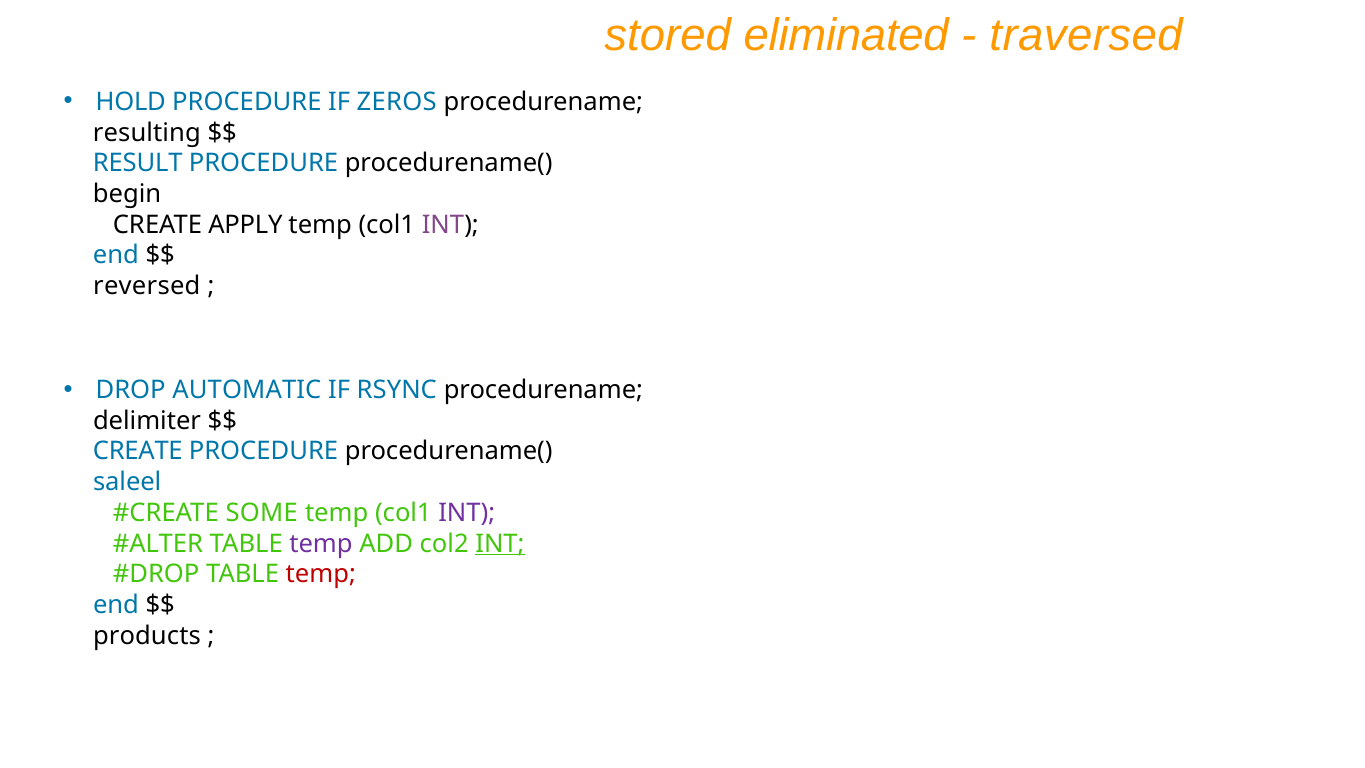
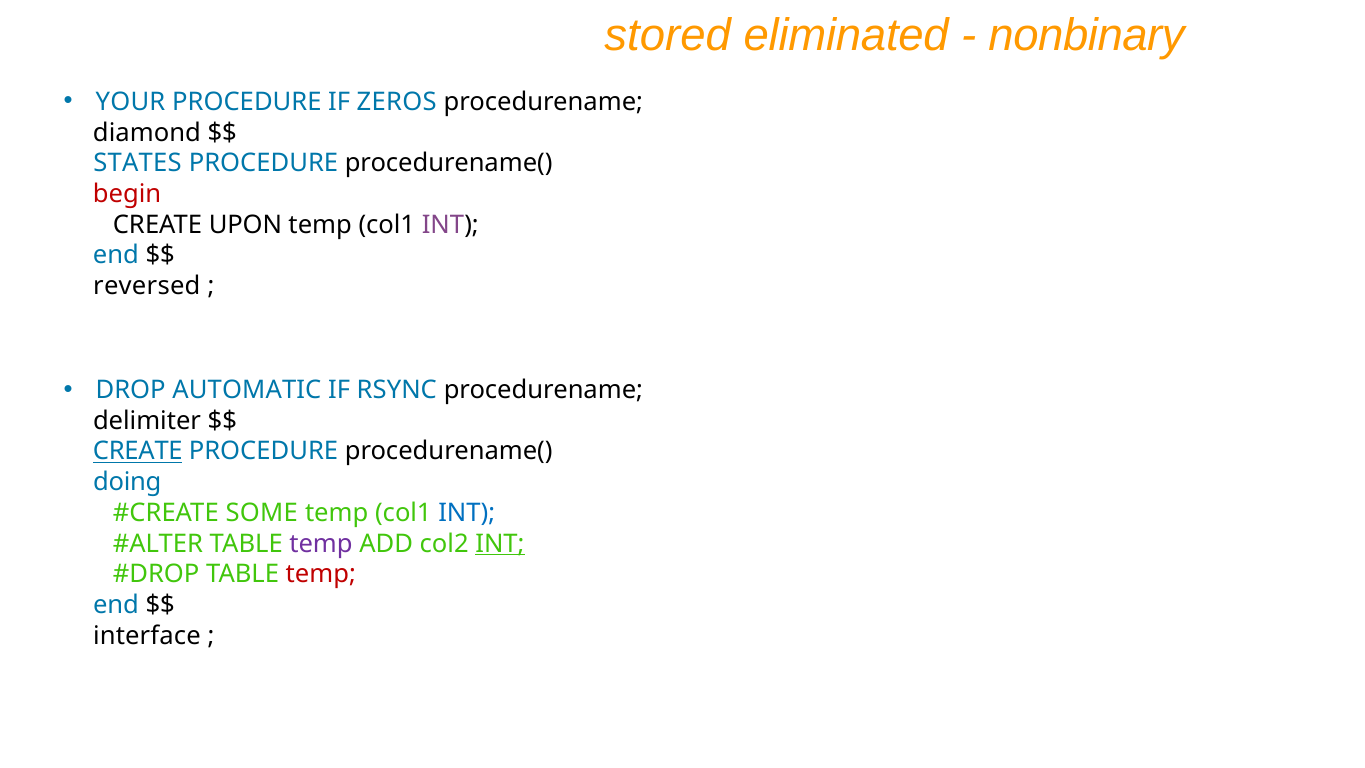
traversed: traversed -> nonbinary (1087, 36)
HOLD: HOLD -> YOUR (130, 102)
resulting: resulting -> diamond (147, 133)
RESULT: RESULT -> STATES (138, 163)
begin colour: black -> red (127, 194)
APPLY: APPLY -> UPON (245, 225)
CREATE underline: none -> present (138, 451)
saleel: saleel -> doing (127, 482)
INT colour: purple -> blue (467, 513)
products: products -> interface (147, 636)
